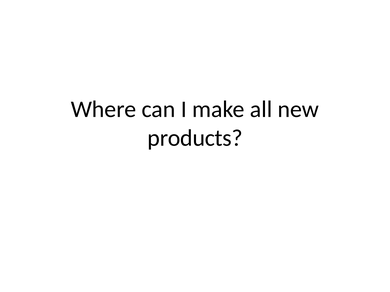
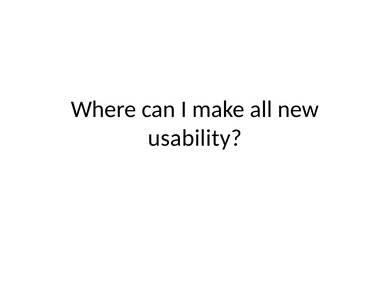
products: products -> usability (195, 138)
